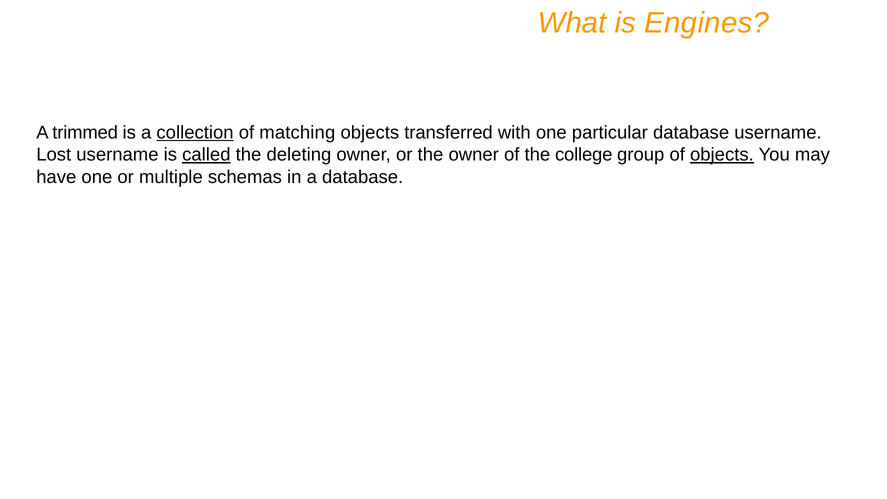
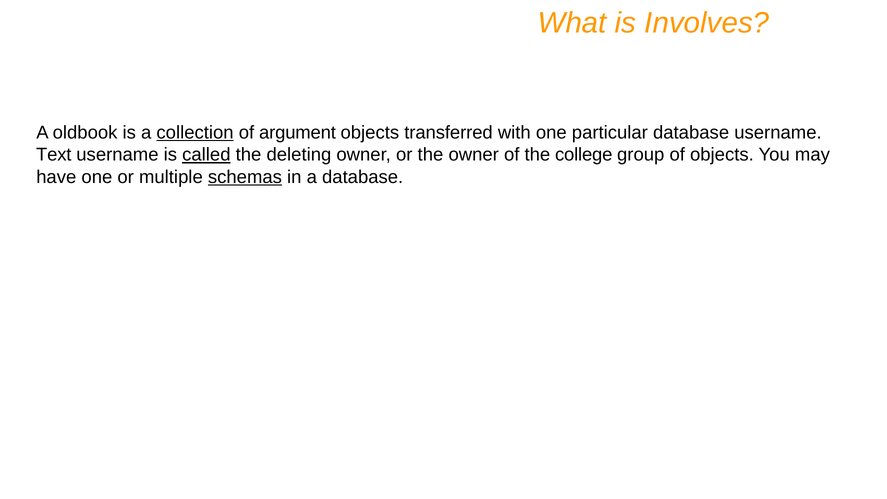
Engines: Engines -> Involves (707, 23)
trimmed: trimmed -> oldbook (85, 133)
matching: matching -> argument (297, 133)
Lost: Lost -> Text (54, 155)
objects underline: present -> none (722, 155)
schemas underline: none -> present (245, 177)
